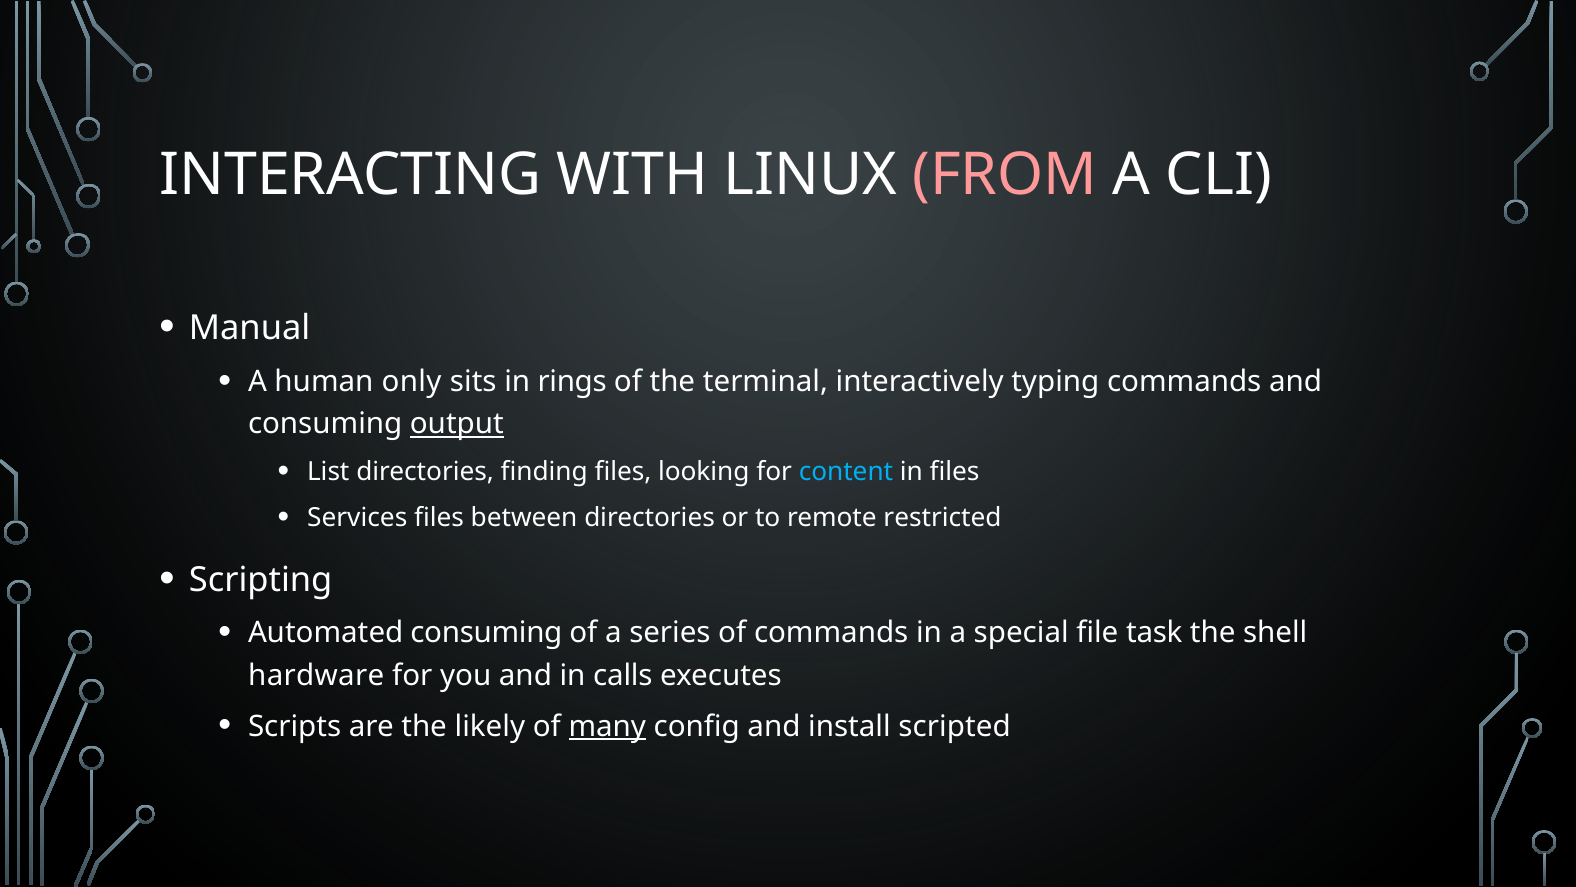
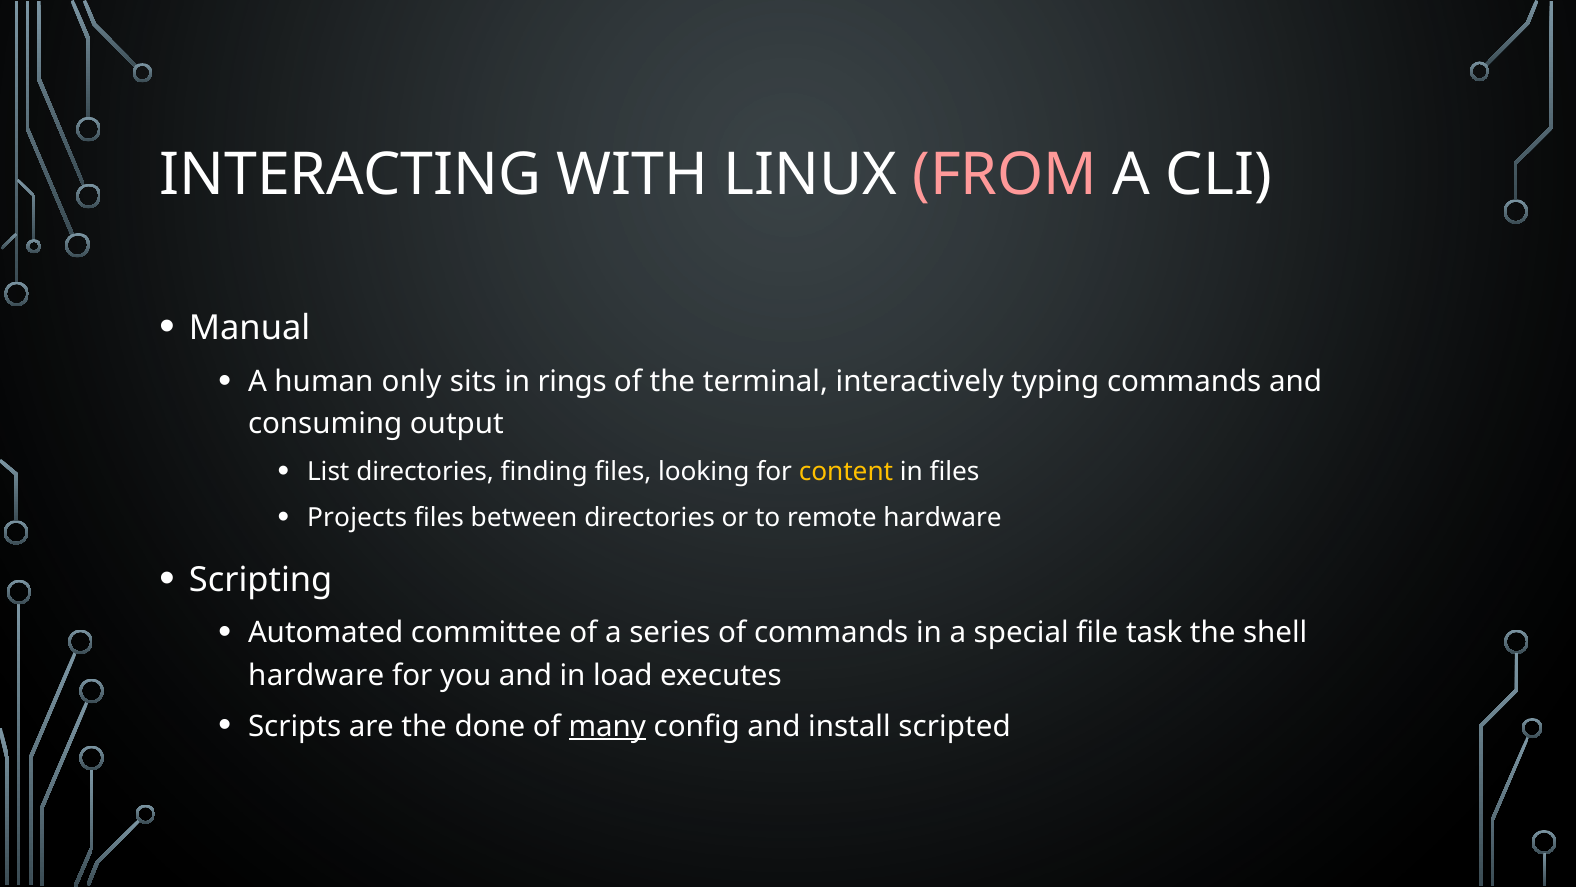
output underline: present -> none (457, 424)
content colour: light blue -> yellow (846, 472)
Services: Services -> Projects (357, 518)
remote restricted: restricted -> hardware (943, 518)
Automated consuming: consuming -> committee (486, 633)
calls: calls -> load (623, 675)
likely: likely -> done (490, 726)
